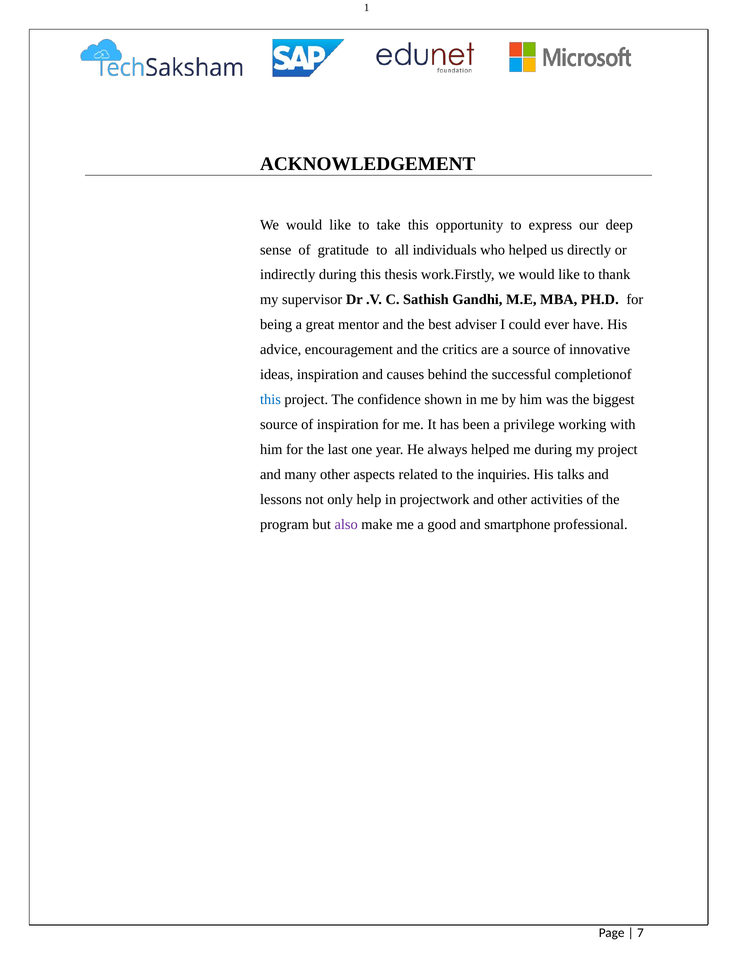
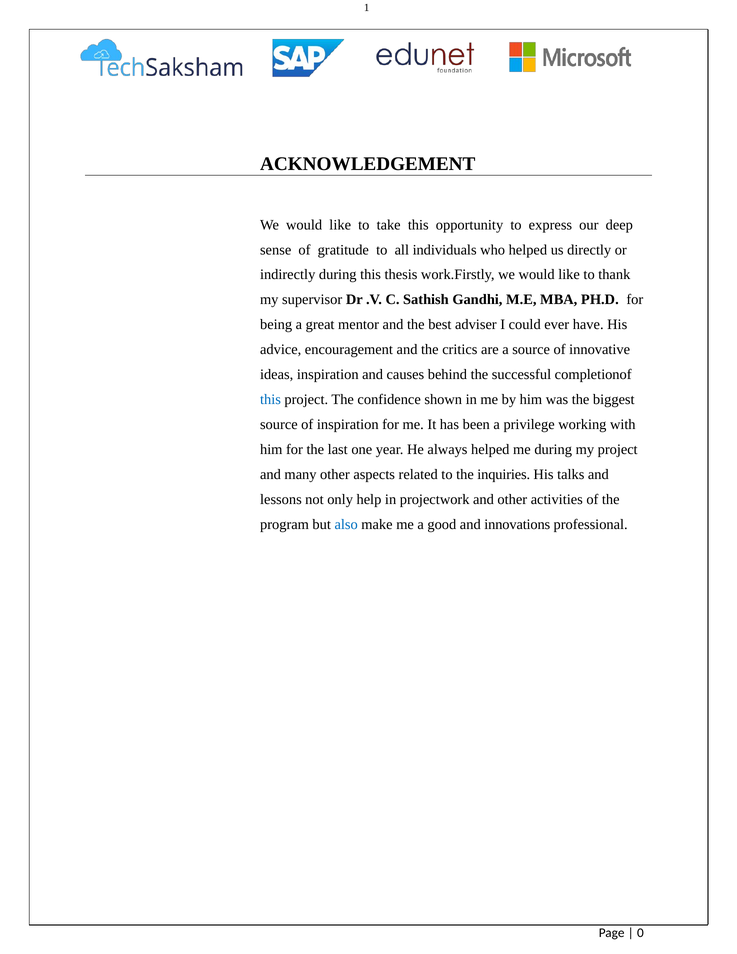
also colour: purple -> blue (346, 524)
smartphone: smartphone -> innovations (517, 524)
7: 7 -> 0 (640, 932)
